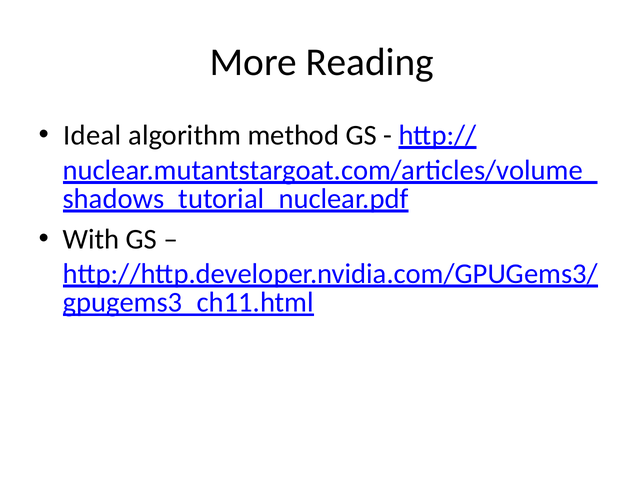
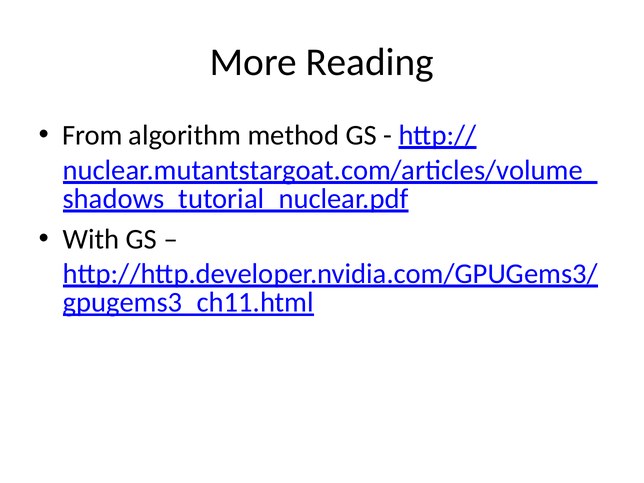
Ideal: Ideal -> From (92, 135)
